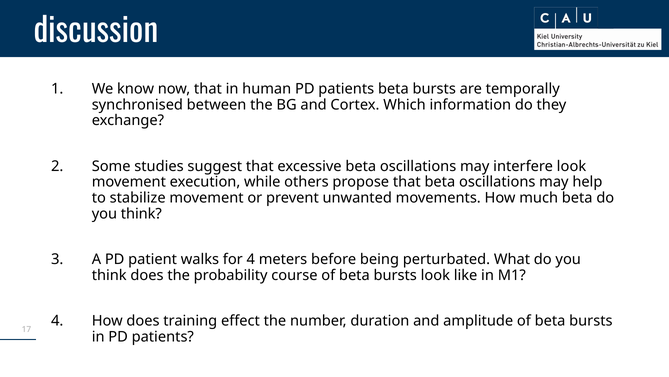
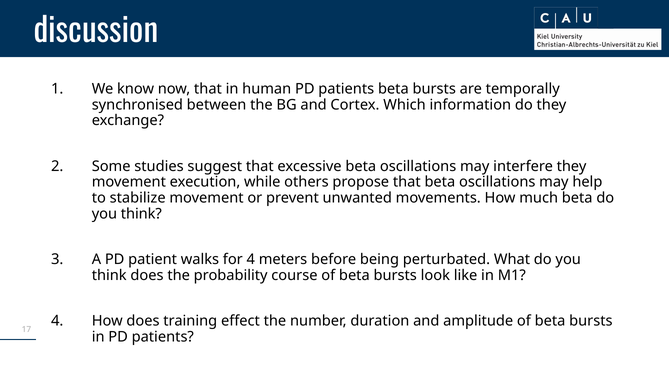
interfere look: look -> they (572, 166)
